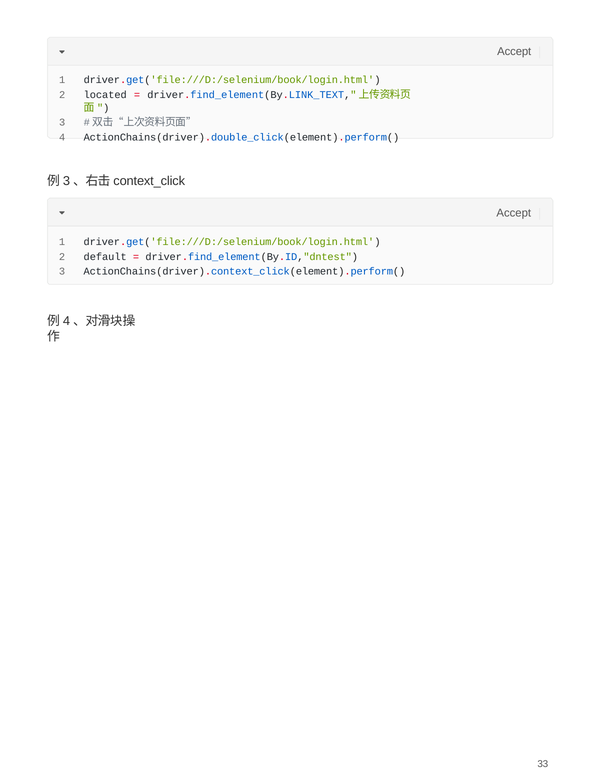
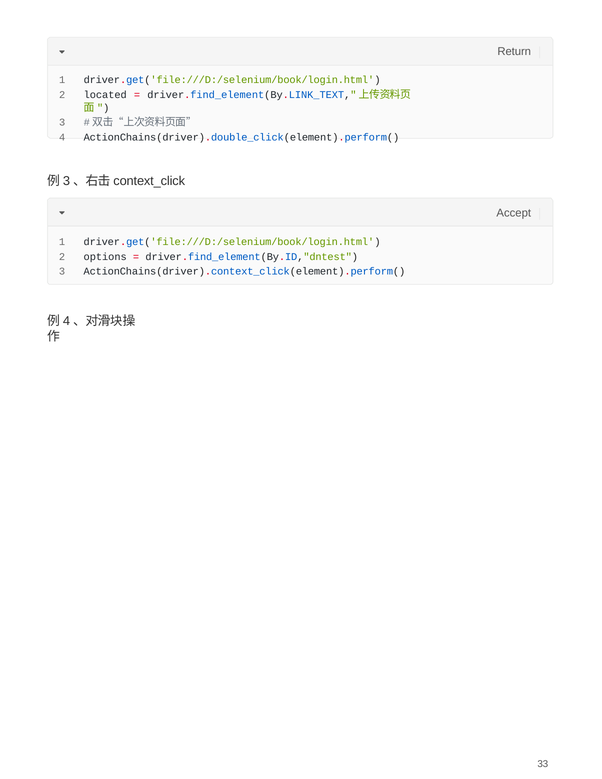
Accept: Accept -> Return (514, 52)
default: default -> options (105, 257)
